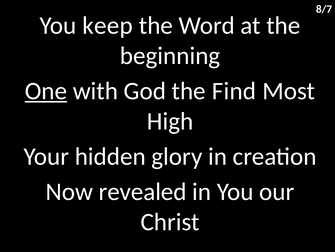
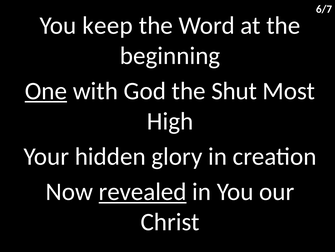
8/7: 8/7 -> 6/7 (324, 9)
Find: Find -> Shut (234, 91)
revealed underline: none -> present (143, 191)
